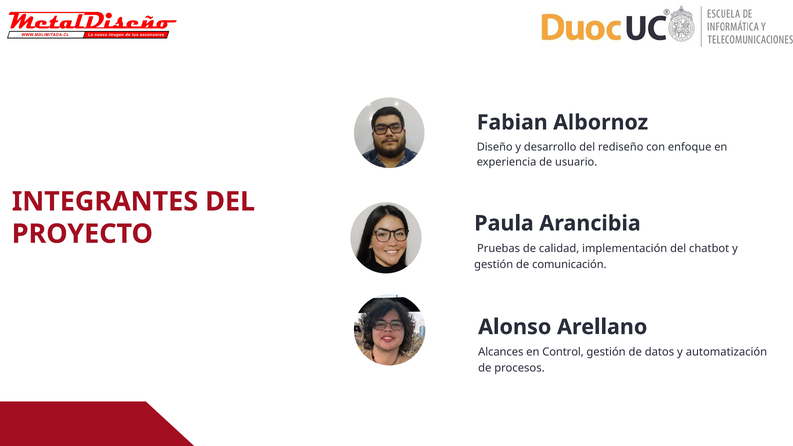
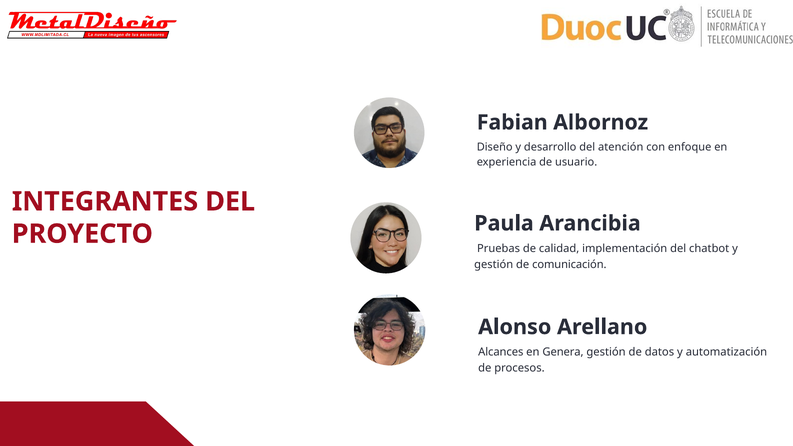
rediseño: rediseño -> atención (621, 147)
Control: Control -> Genera (563, 352)
